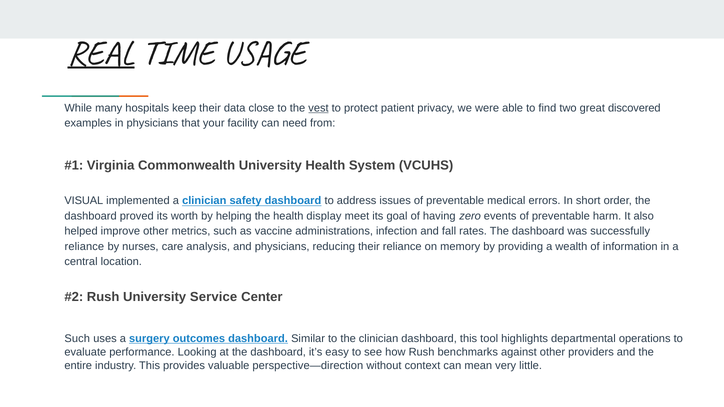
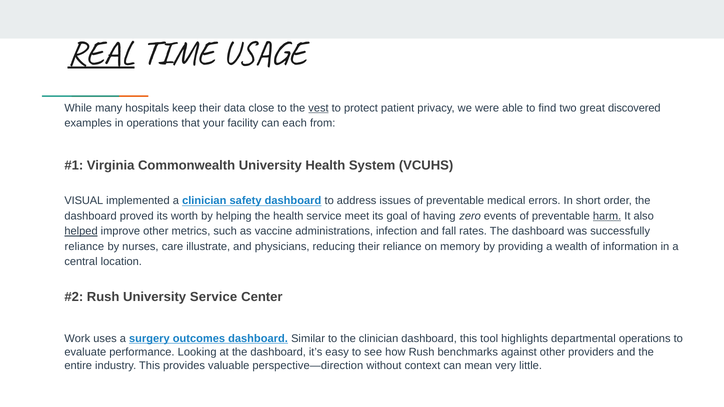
in physicians: physicians -> operations (152, 123)
need: need -> each (295, 123)
health display: display -> service (324, 216)
harm underline: none -> present (607, 216)
helped underline: none -> present (81, 231)
analysis: analysis -> illustrate (208, 247)
Such: Such -> Work (77, 339)
